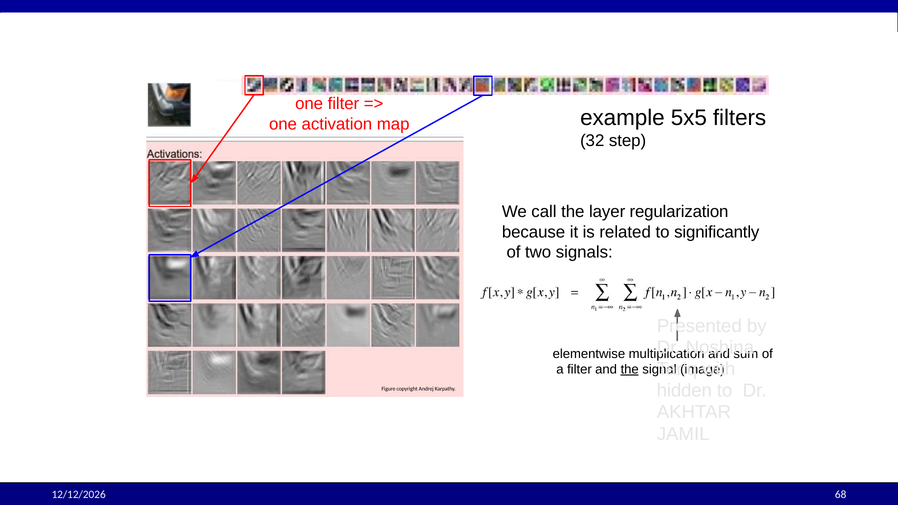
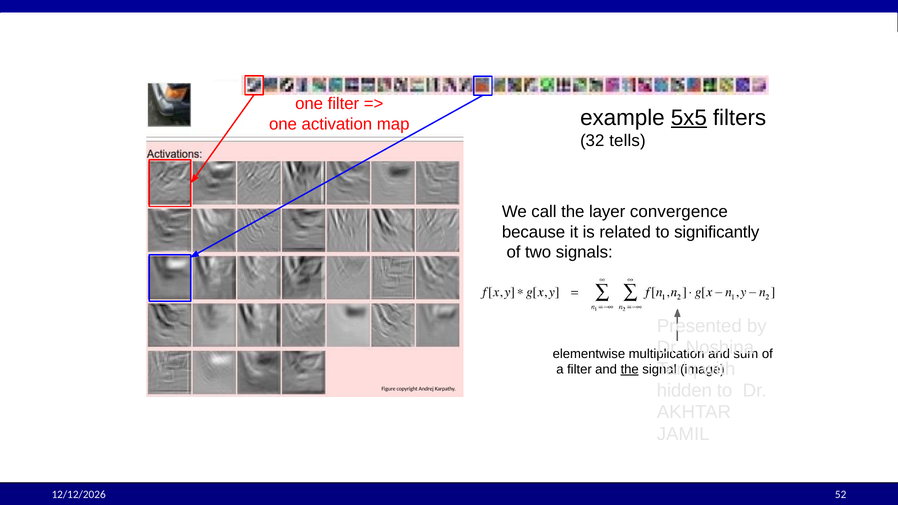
5x5 underline: none -> present (689, 118)
step: step -> tells (627, 141)
regularization: regularization -> convergence (679, 212)
68: 68 -> 52 (841, 495)
